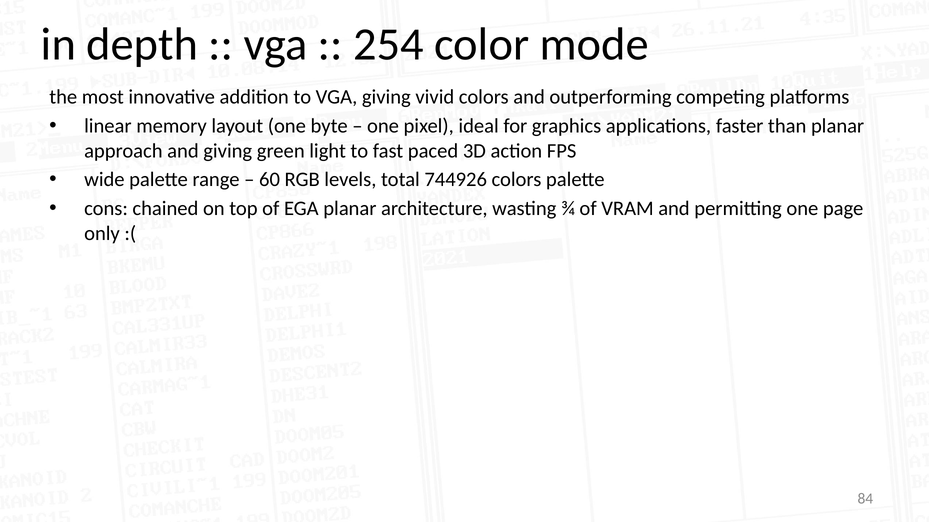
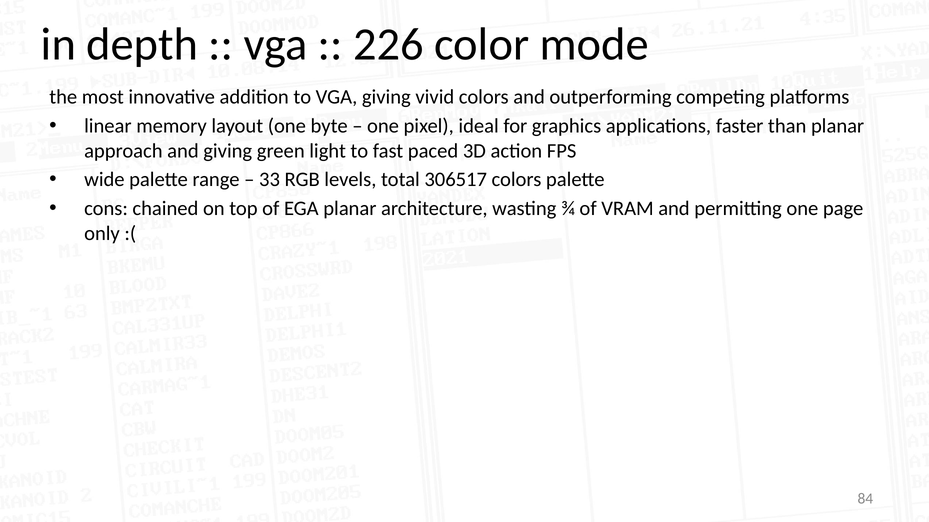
254: 254 -> 226 (388, 44)
60: 60 -> 33 (270, 180)
744926: 744926 -> 306517 (456, 180)
